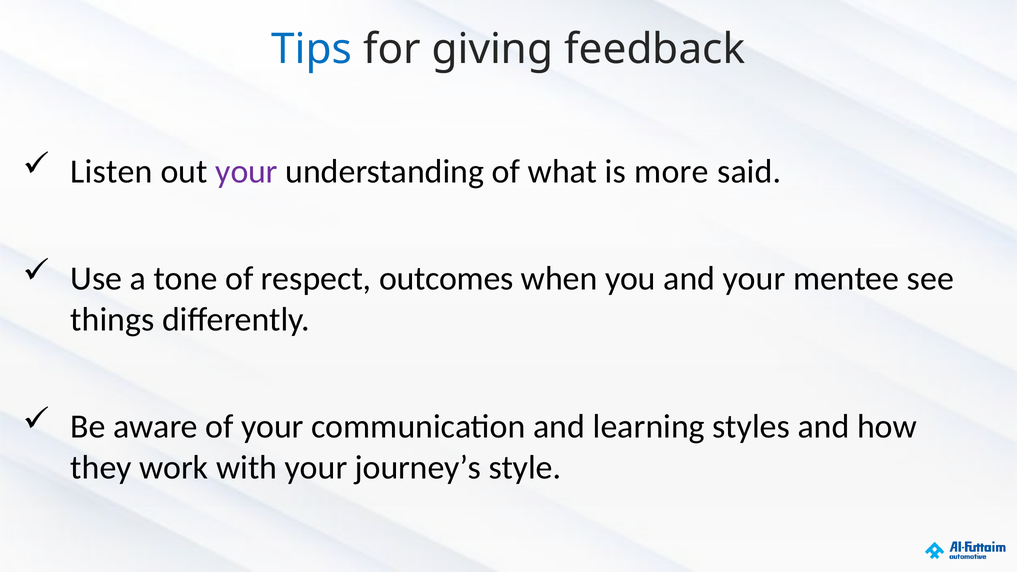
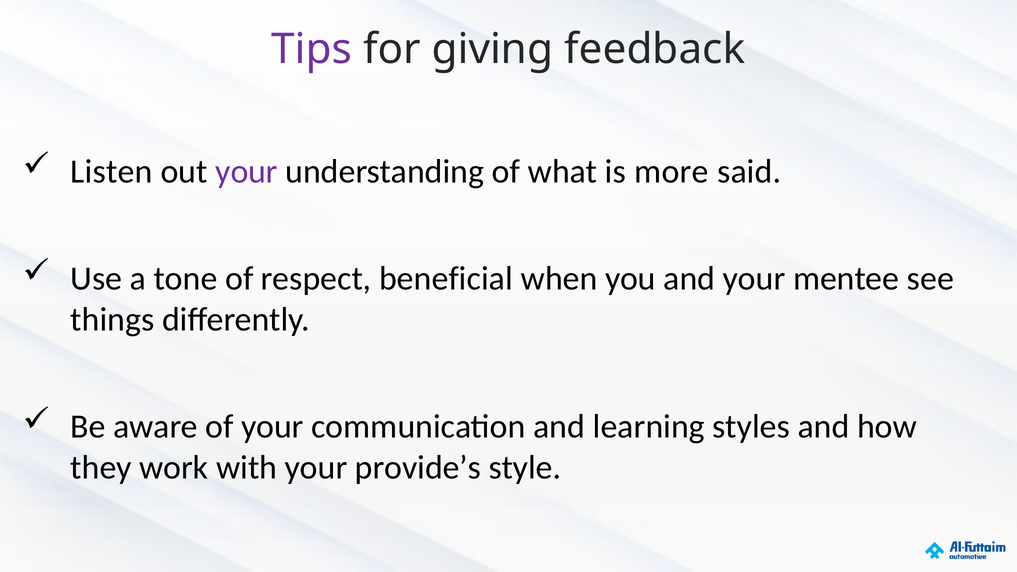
Tips colour: blue -> purple (312, 49)
outcomes: outcomes -> beneficial (446, 279)
journey’s: journey’s -> provide’s (418, 468)
